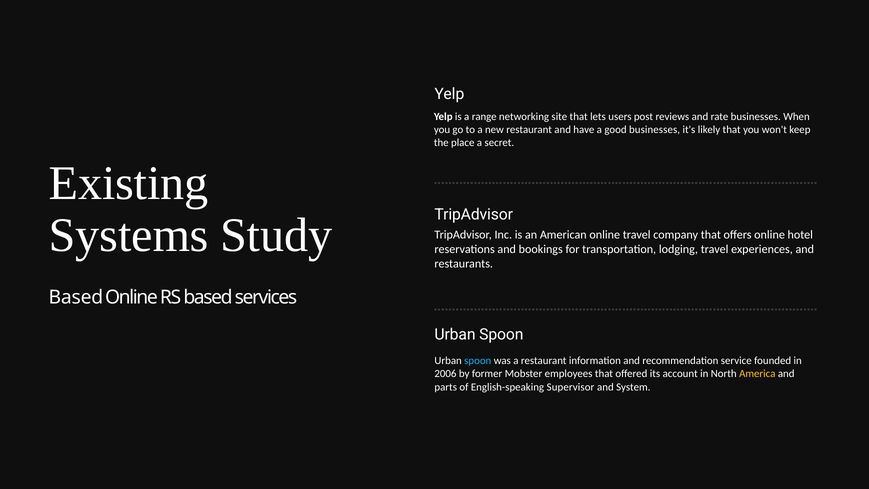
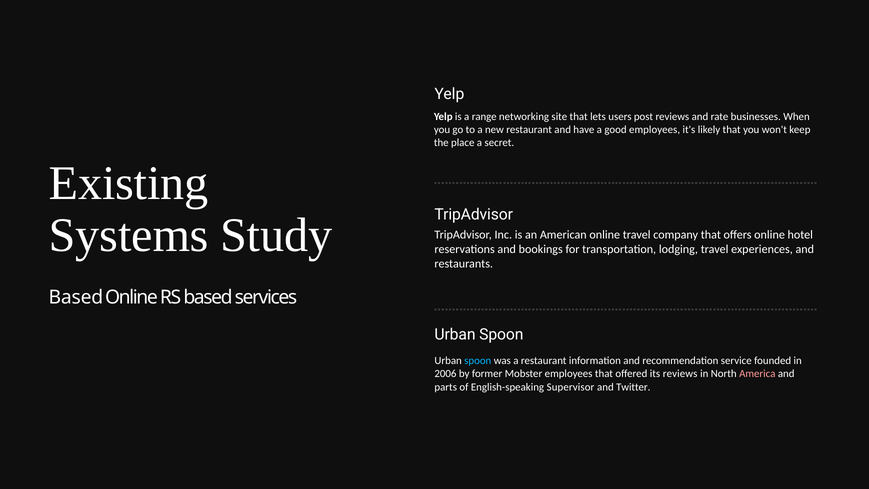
good businesses: businesses -> employees (655, 130)
its account: account -> reviews (680, 374)
America colour: yellow -> pink (757, 374)
System: System -> Twitter (633, 387)
